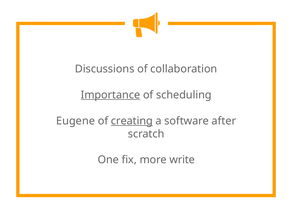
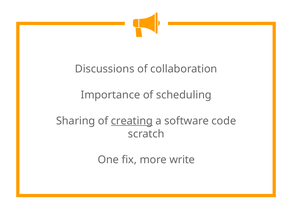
Importance underline: present -> none (110, 95)
Eugene: Eugene -> Sharing (76, 121)
after: after -> code (224, 121)
